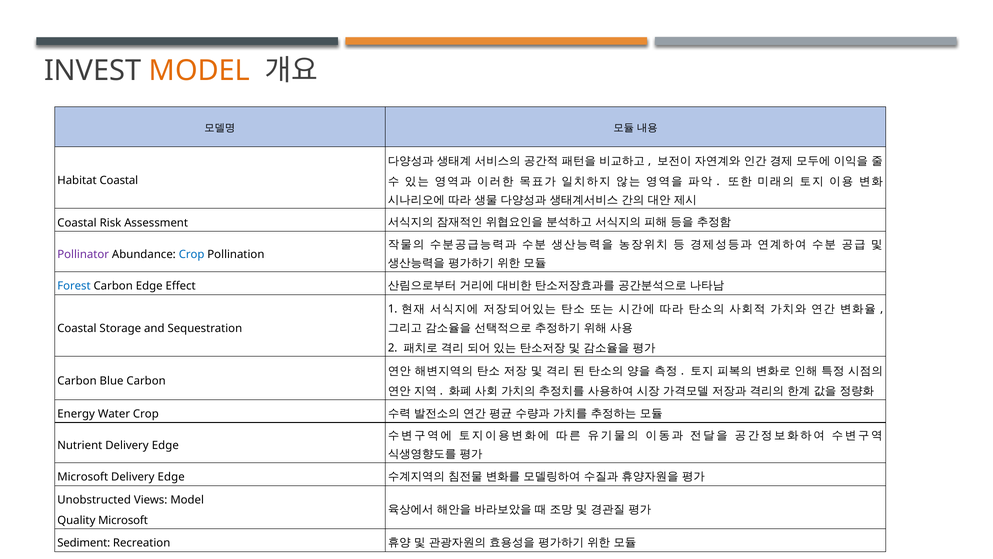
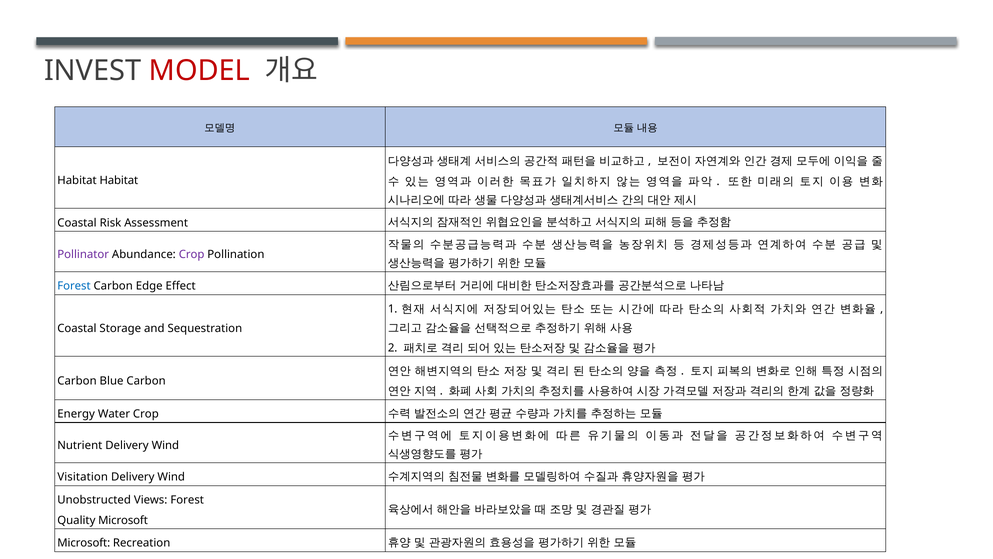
MODEL colour: orange -> red (199, 71)
Habitat Coastal: Coastal -> Habitat (119, 180)
Crop colour: blue -> purple (192, 254)
Nutrient Delivery Edge: Edge -> Wind (165, 445)
Microsoft: Microsoft -> Visitation (83, 477)
Edge: Edge -> Wind (171, 477)
Views Model: Model -> Forest (187, 500)
Sediment: Sediment -> Microsoft (84, 543)
